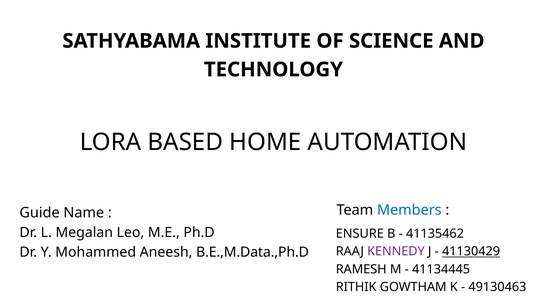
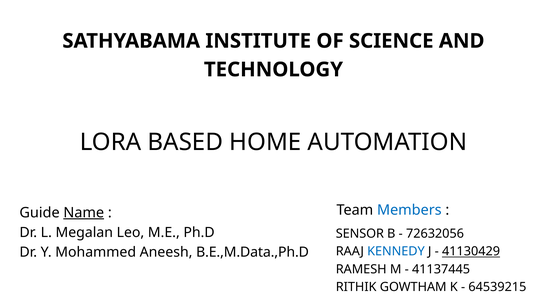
Name underline: none -> present (84, 212)
ENSURE: ENSURE -> SENSOR (360, 233)
41135462: 41135462 -> 72632056 (435, 233)
KENNEDY colour: purple -> blue (396, 251)
41134445: 41134445 -> 41137445 (441, 269)
49130463: 49130463 -> 64539215 (497, 287)
